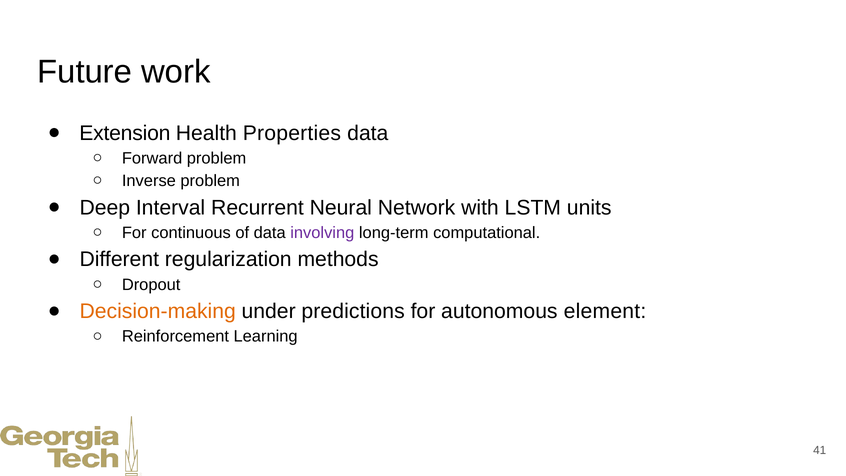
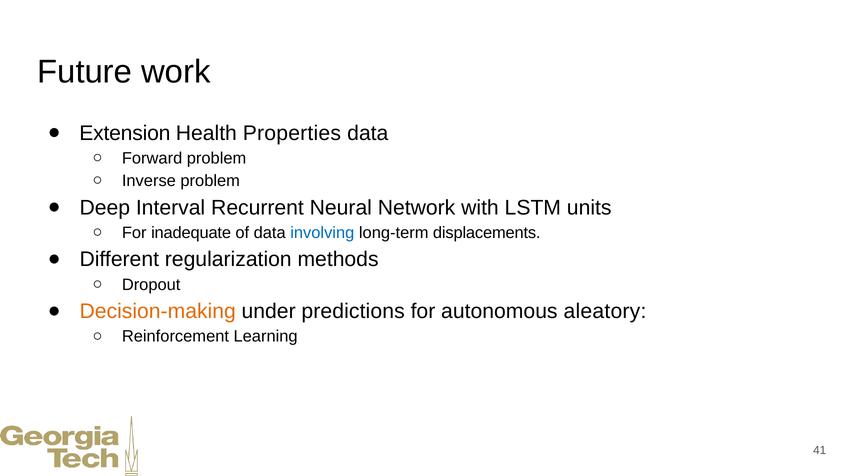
continuous: continuous -> inadequate (191, 233)
involving colour: purple -> blue (322, 233)
computational: computational -> displacements (487, 233)
element: element -> aleatory (605, 311)
